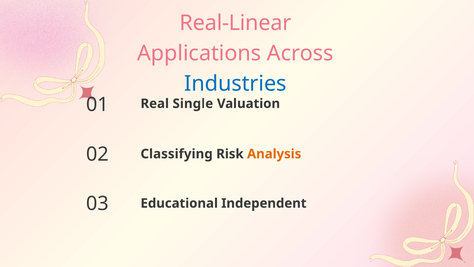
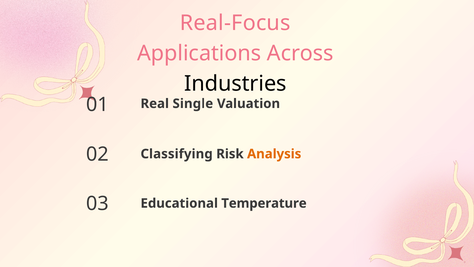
Real-Linear: Real-Linear -> Real-Focus (235, 23)
Industries colour: blue -> black (235, 83)
Independent: Independent -> Temperature (264, 203)
